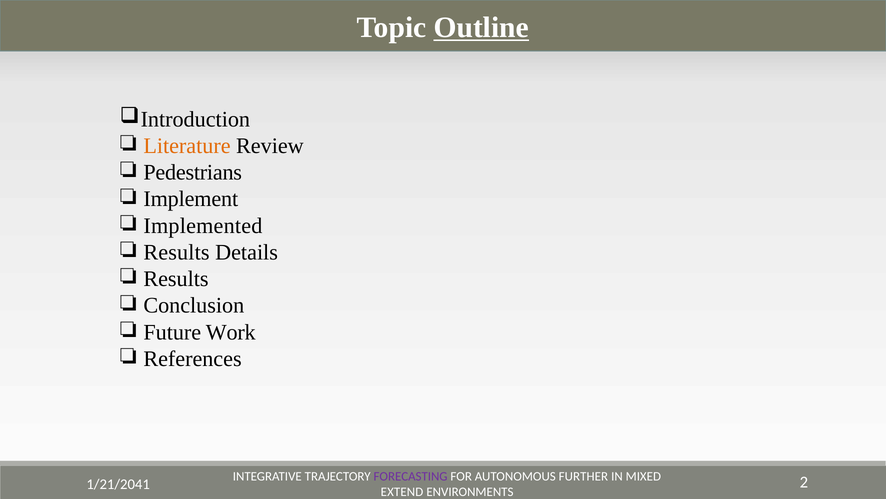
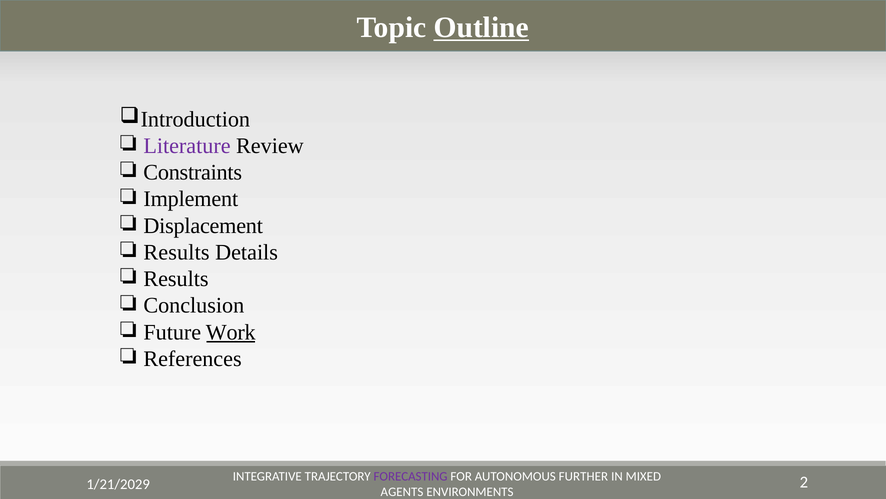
Literature colour: orange -> purple (187, 146)
Pedestrians: Pedestrians -> Constraints (193, 172)
Implemented: Implemented -> Displacement (203, 225)
Work underline: none -> present (231, 332)
1/21/2041: 1/21/2041 -> 1/21/2029 (118, 484)
EXTEND: EXTEND -> AGENTS (402, 491)
